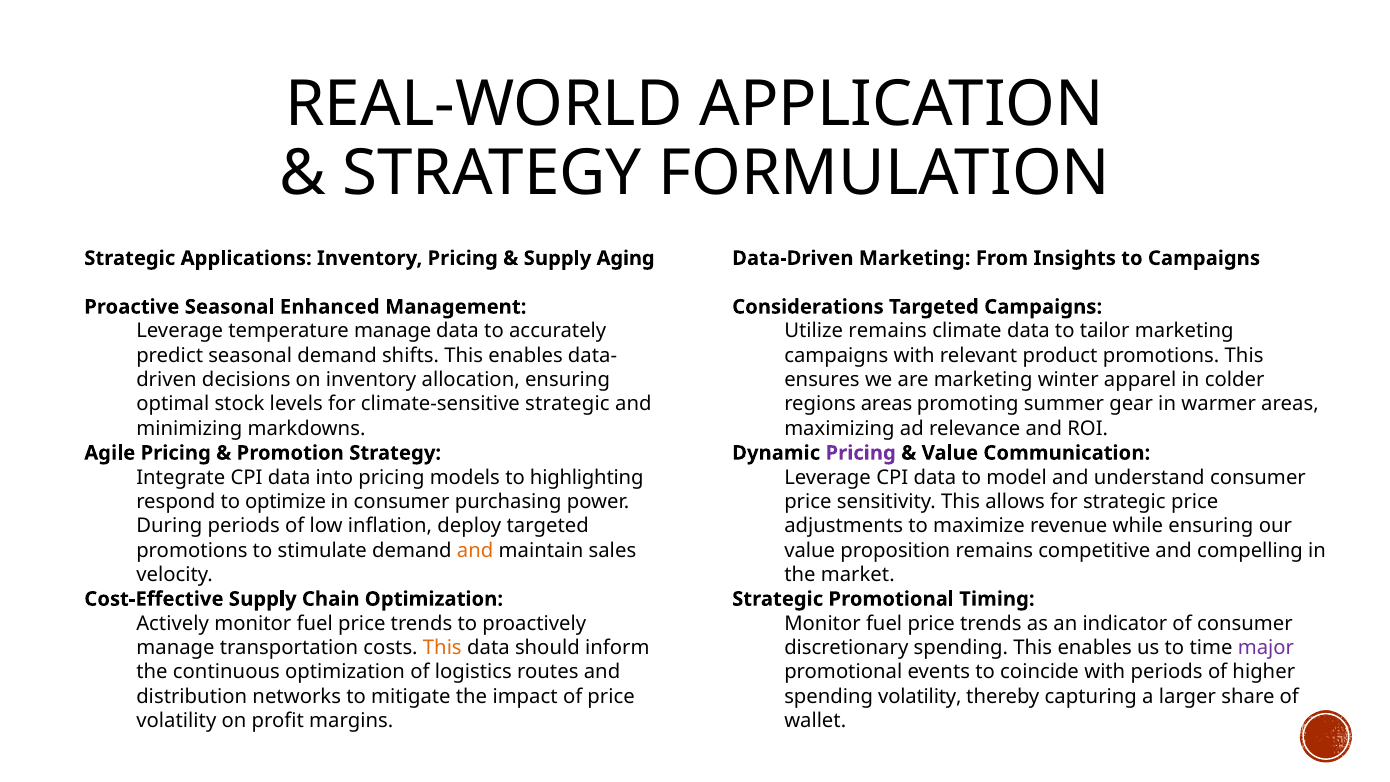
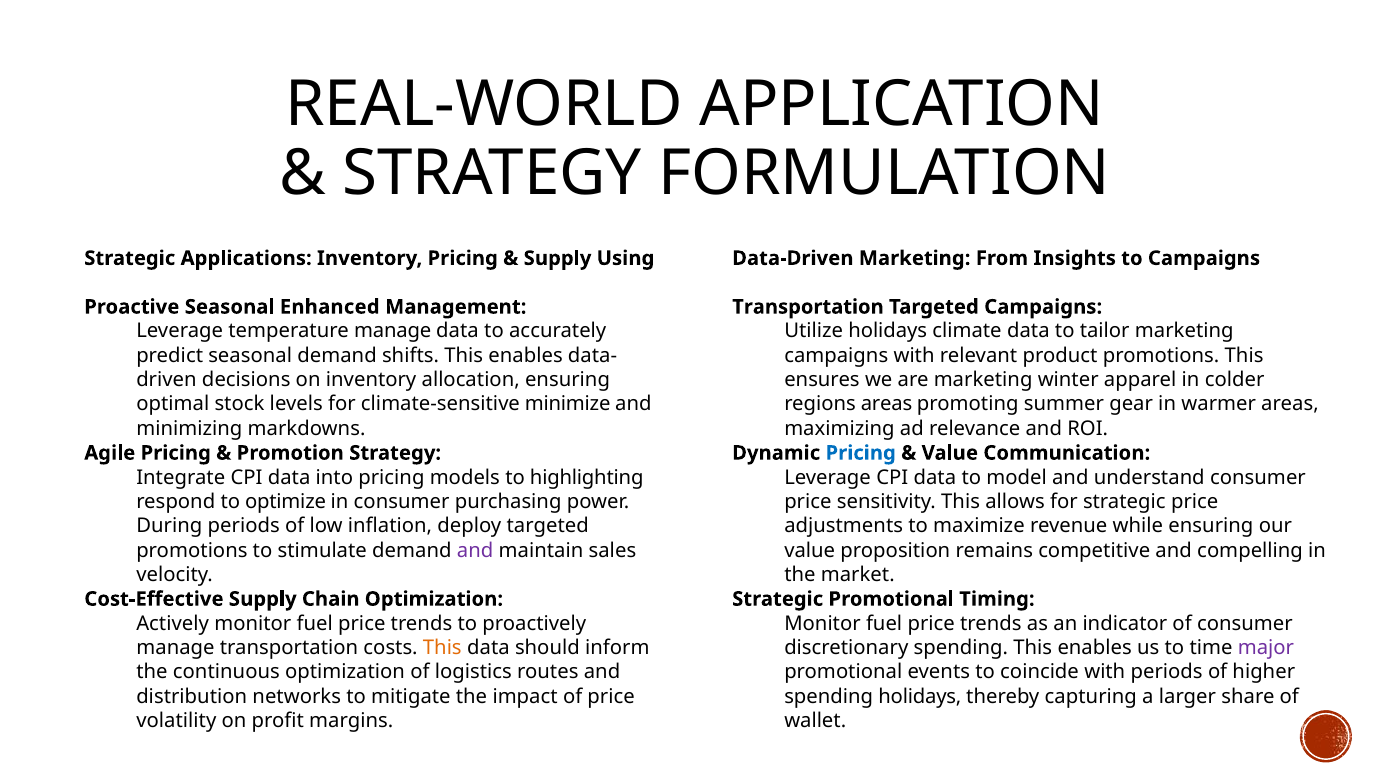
Aging: Aging -> Using (625, 258)
Considerations: Considerations -> Transportation (808, 307)
Utilize remains: remains -> holidays (888, 331)
climate-sensitive strategic: strategic -> minimize (568, 404)
Pricing colour: purple -> blue (861, 453)
and colour: orange -> purple (475, 550)
spending volatility: volatility -> holidays (920, 696)
